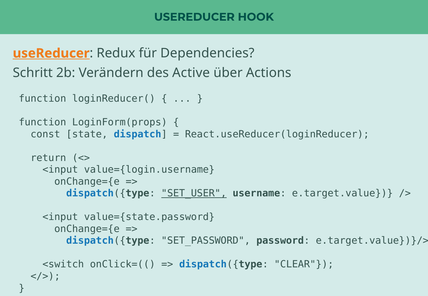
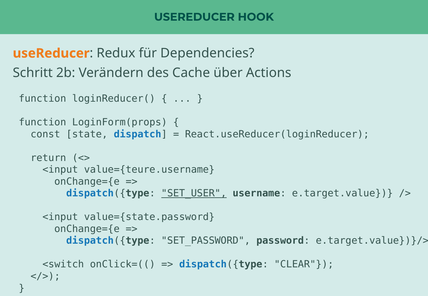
useReducer underline: present -> none (51, 53)
Active: Active -> Cache (191, 73)
value={login.username: value={login.username -> value={teure.username (149, 170)
